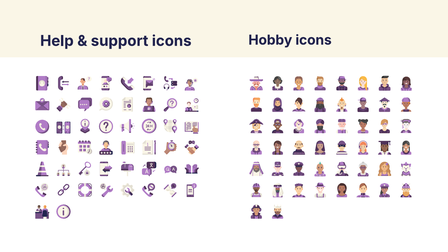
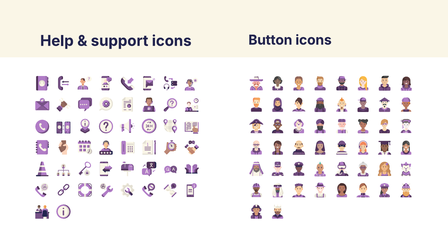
Hobby: Hobby -> Button (270, 40)
